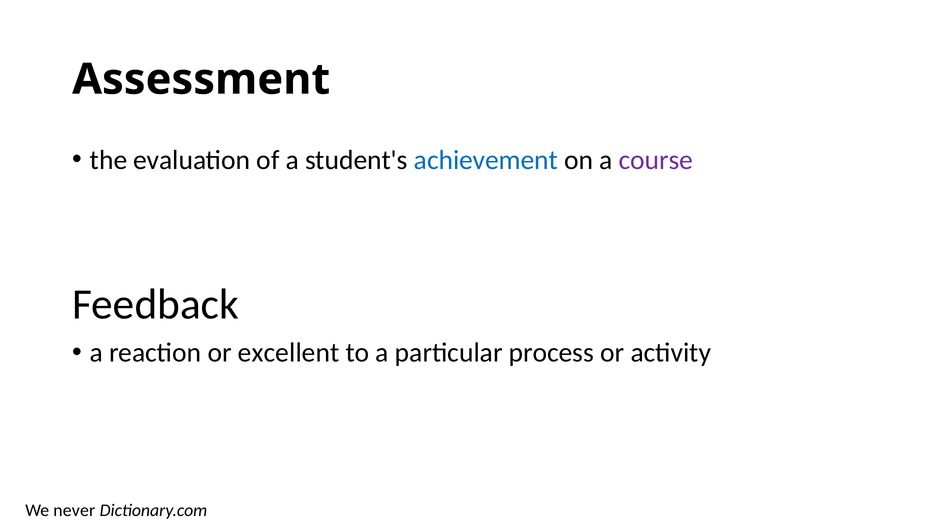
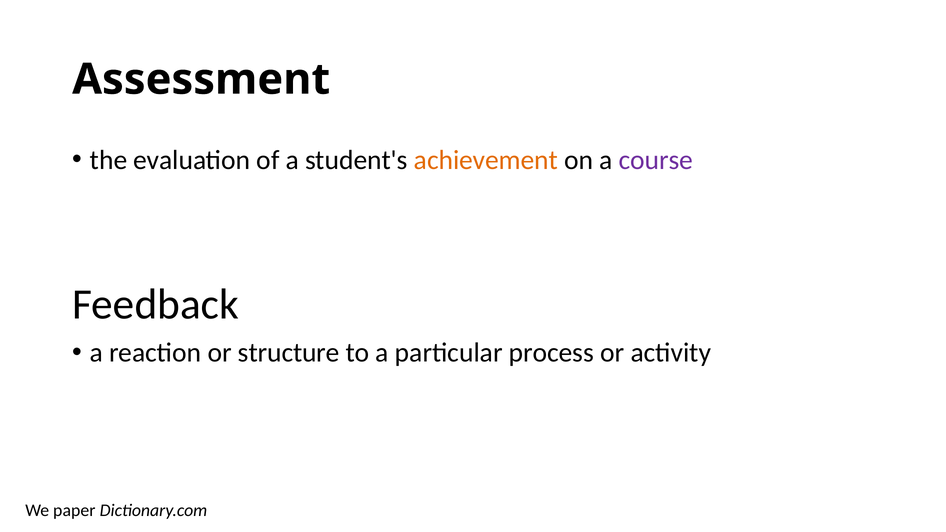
achievement colour: blue -> orange (486, 160)
excellent: excellent -> structure (289, 353)
never: never -> paper (74, 511)
